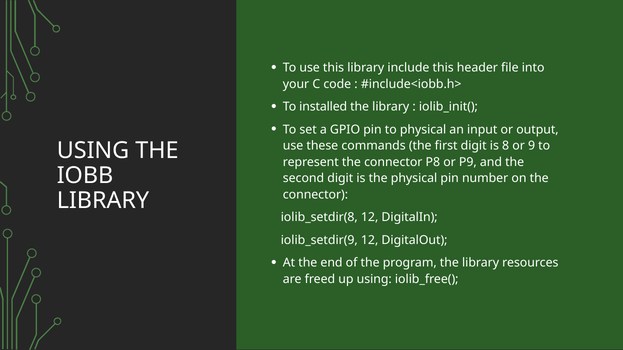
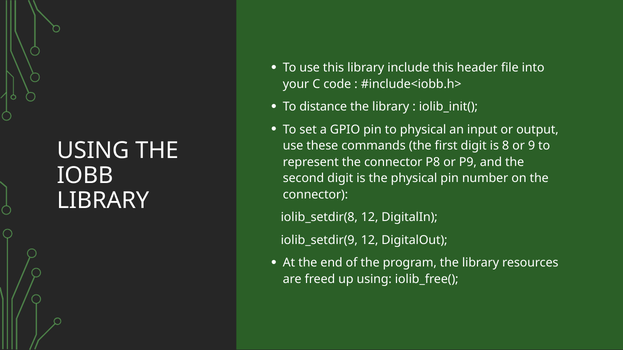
installed: installed -> distance (323, 107)
